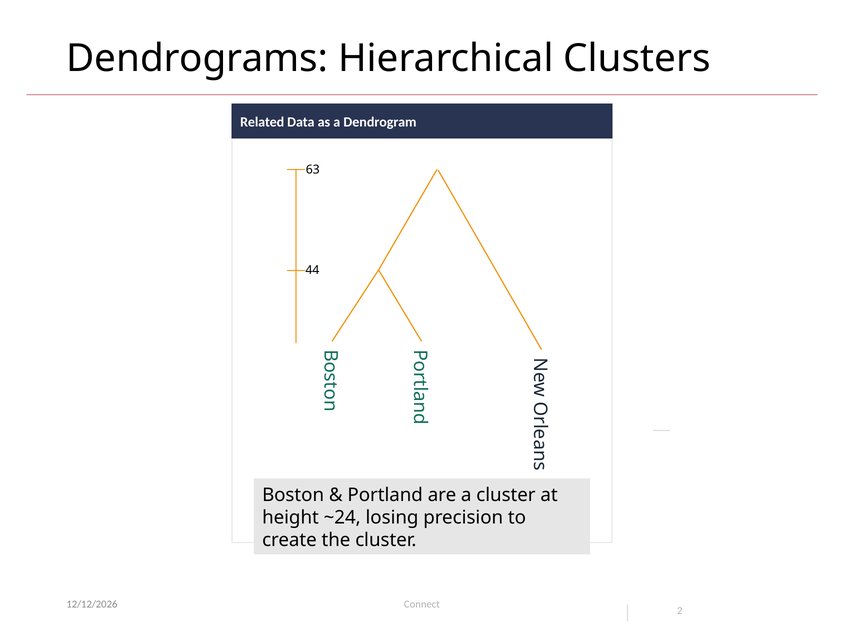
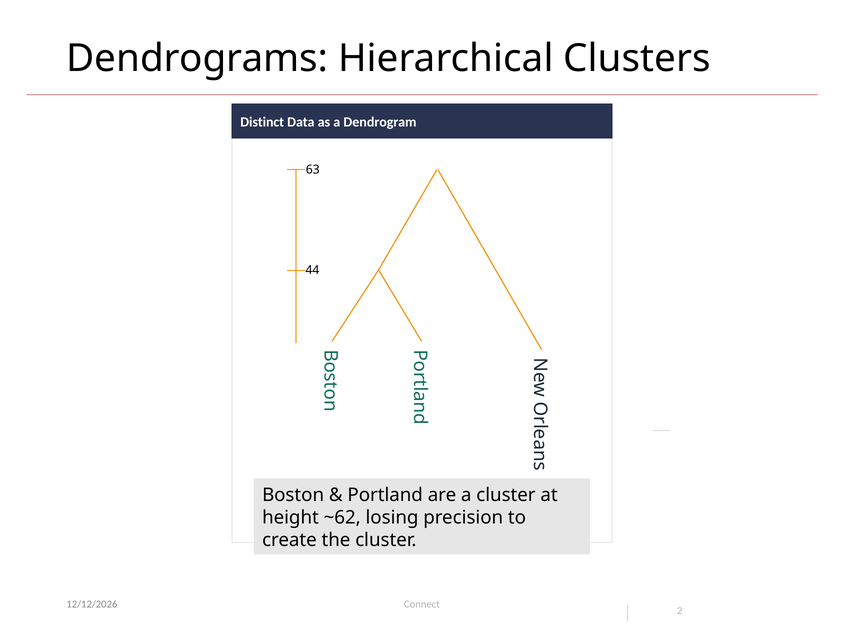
Related: Related -> Distinct (262, 122)
~24: ~24 -> ~62 (342, 518)
